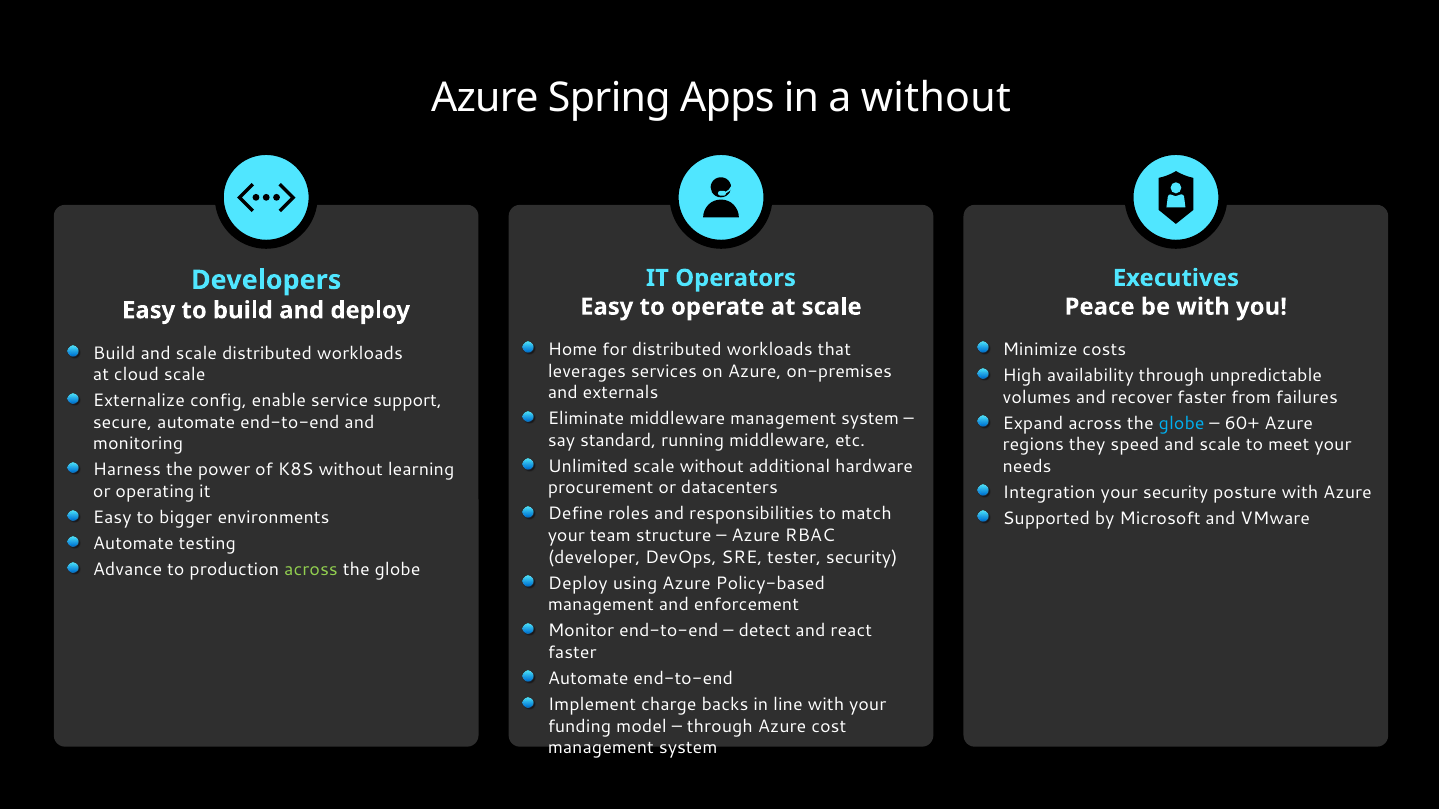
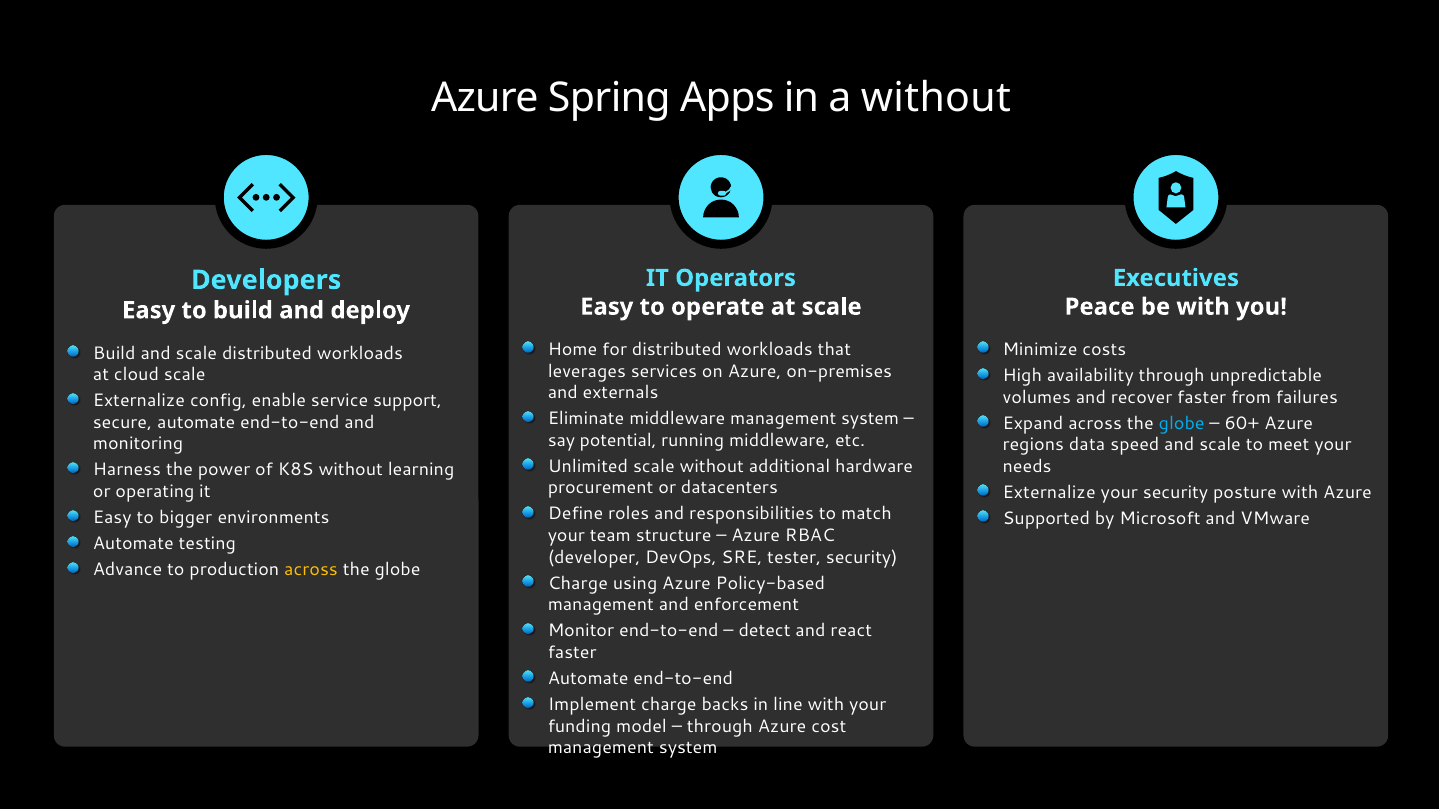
standard: standard -> potential (618, 441)
they: they -> data (1087, 445)
Integration: Integration -> Externalize (1049, 493)
across colour: light green -> yellow (311, 570)
Deploy: Deploy -> Charge (578, 584)
